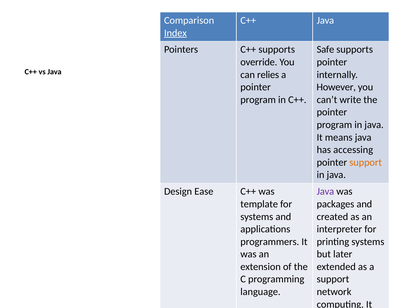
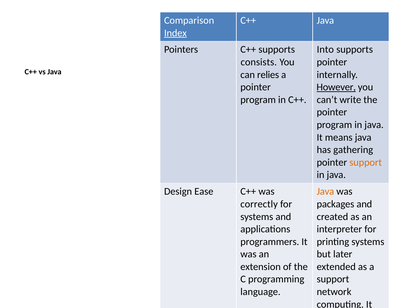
Safe: Safe -> Into (325, 50)
override: override -> consists (259, 62)
However underline: none -> present (336, 87)
accessing: accessing -> gathering (353, 150)
Java colour: purple -> orange (325, 191)
template: template -> correctly (259, 204)
